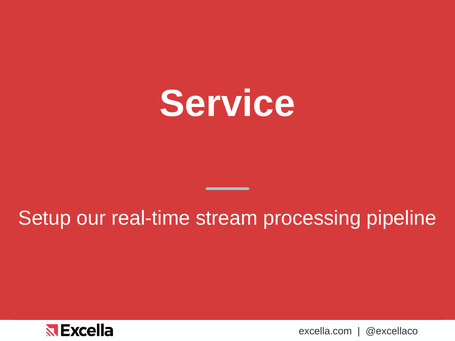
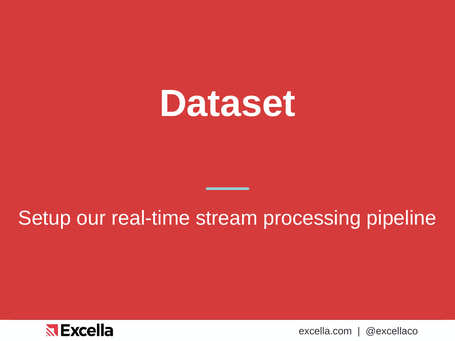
Service: Service -> Dataset (227, 104)
